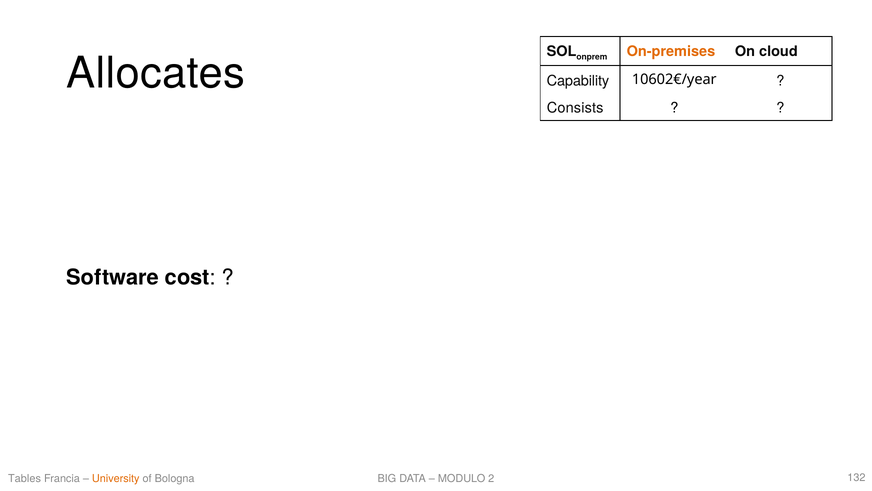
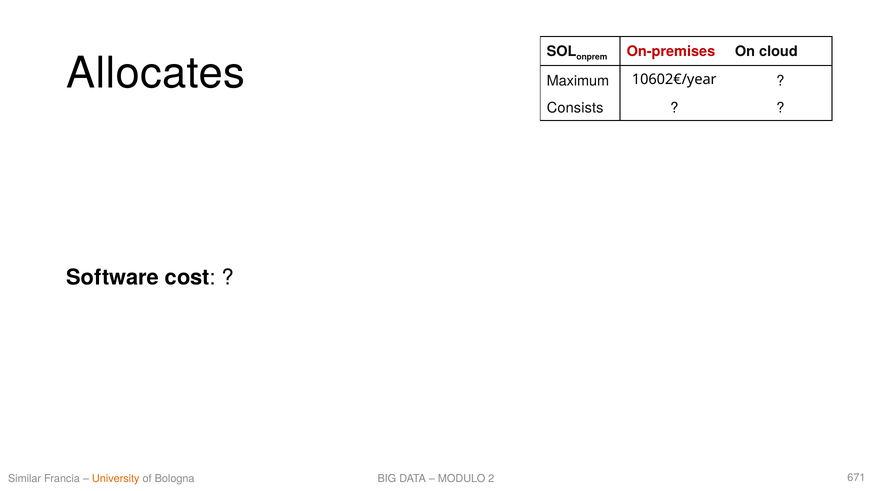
On-premises colour: orange -> red (671, 51)
Capability: Capability -> Maximum (578, 81)
Tables: Tables -> Similar (25, 478)
132: 132 -> 671 (856, 477)
